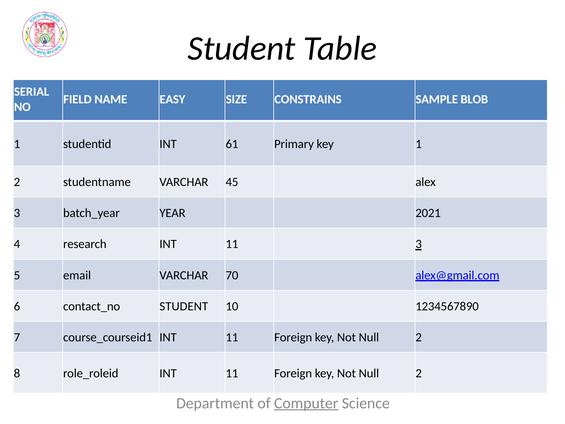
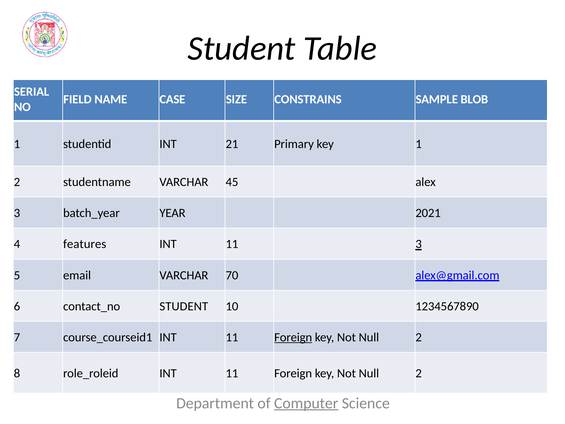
EASY: EASY -> CASE (172, 99)
61: 61 -> 21 (232, 144)
research: research -> features (85, 244)
Foreign underline: none -> present (293, 337)
